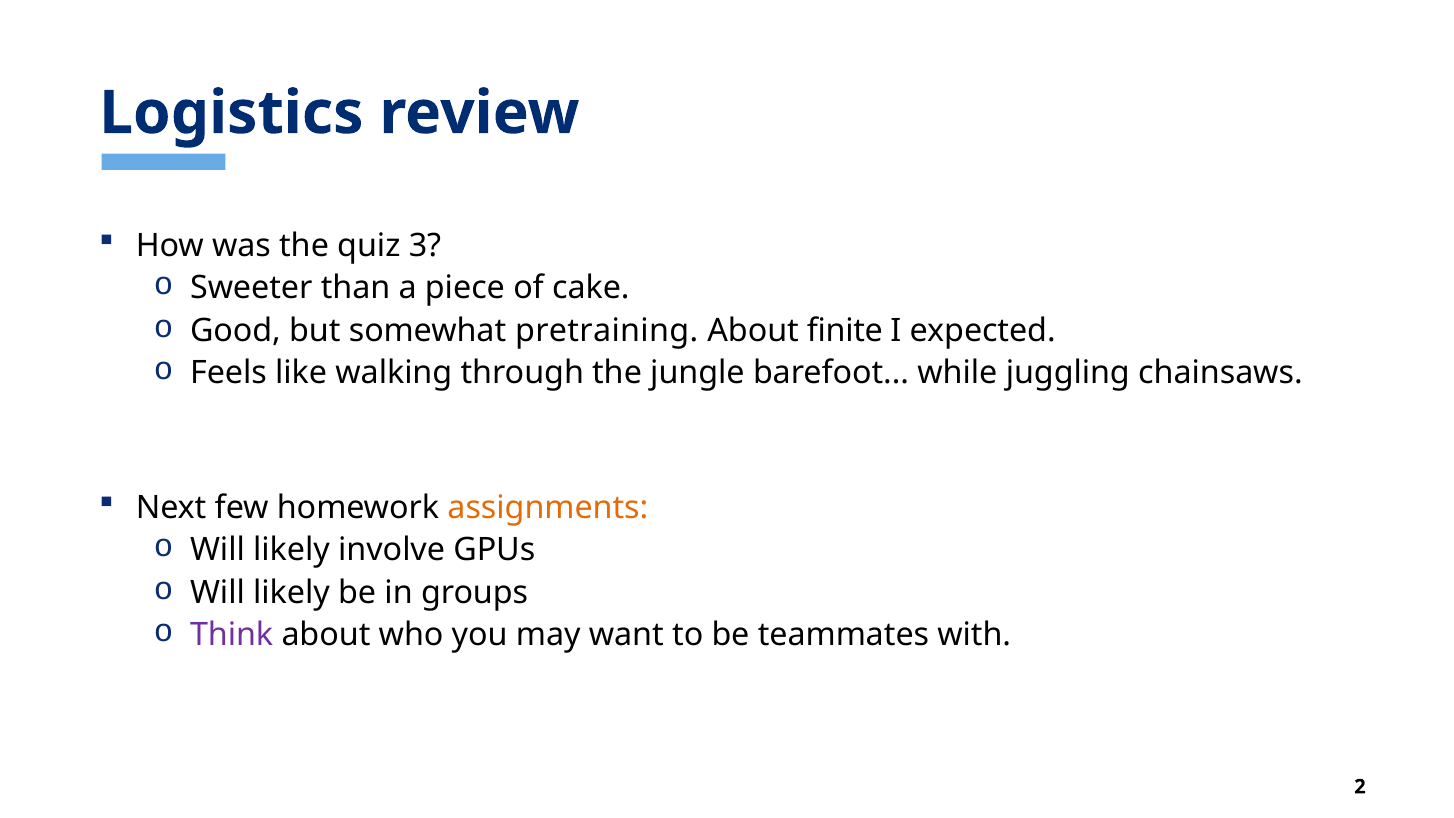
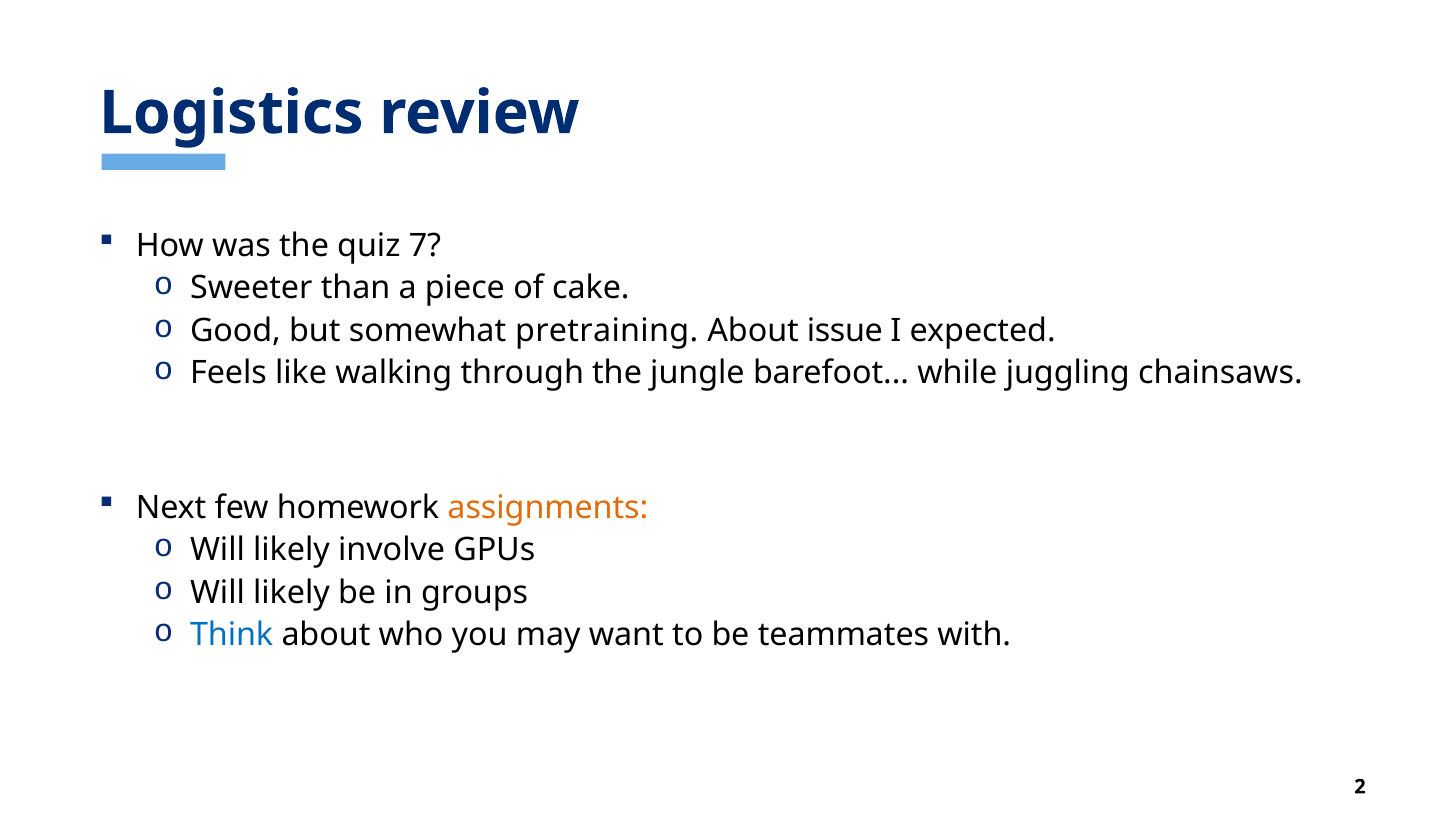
3: 3 -> 7 (425, 246)
finite: finite -> issue (845, 330)
Think colour: purple -> blue (232, 635)
